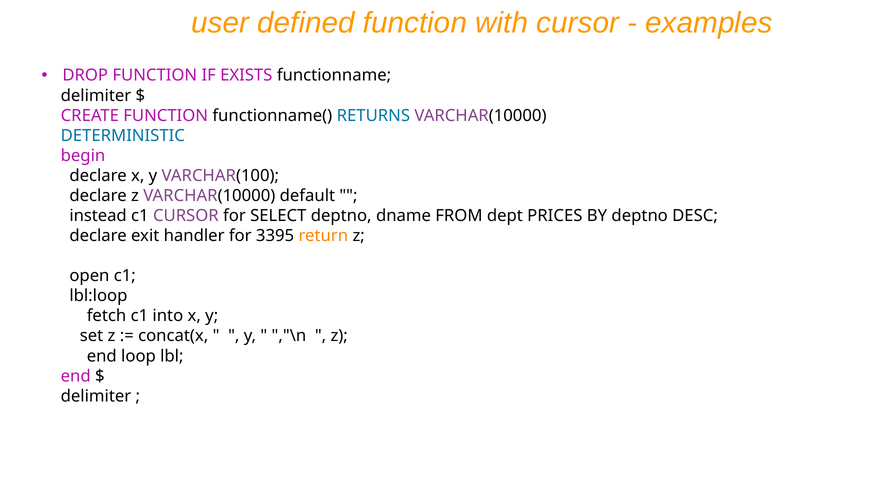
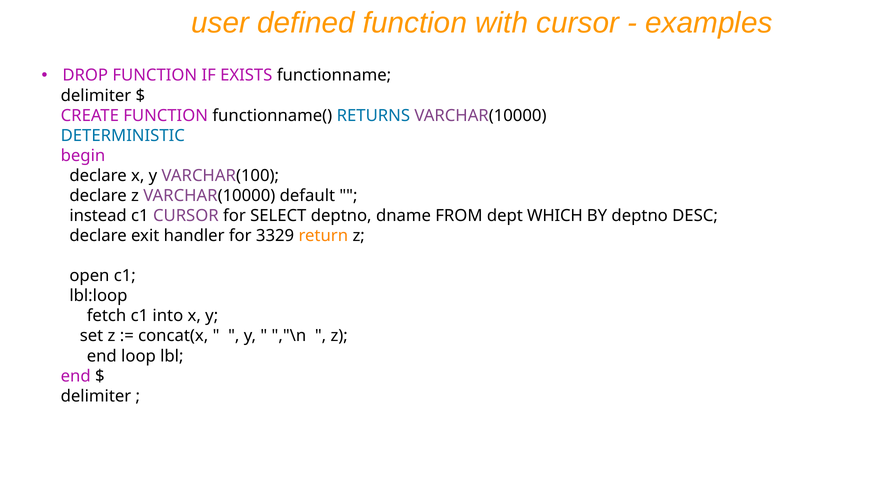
PRICES: PRICES -> WHICH (555, 216)
3395: 3395 -> 3329 (275, 236)
